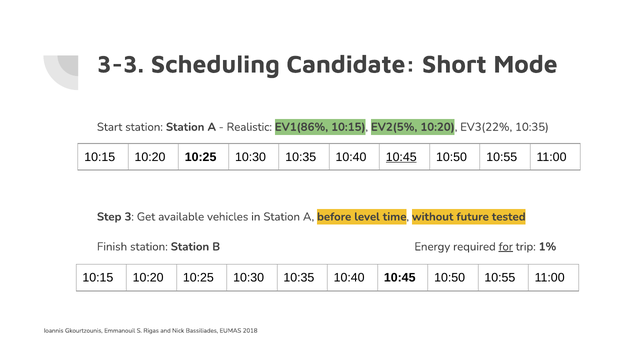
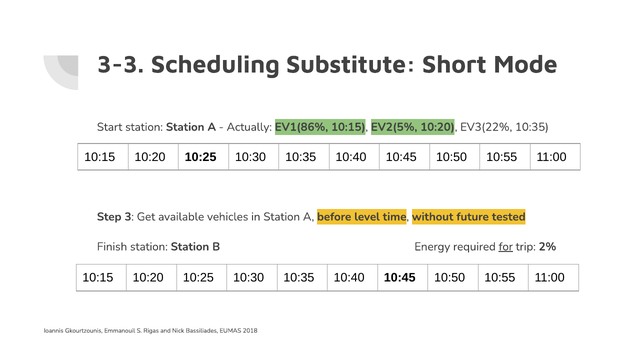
Candidate: Candidate -> Substitute (351, 64)
Realistic: Realistic -> Actually (249, 127)
10:45 underline: present -> none (401, 157)
1%: 1% -> 2% (547, 247)
